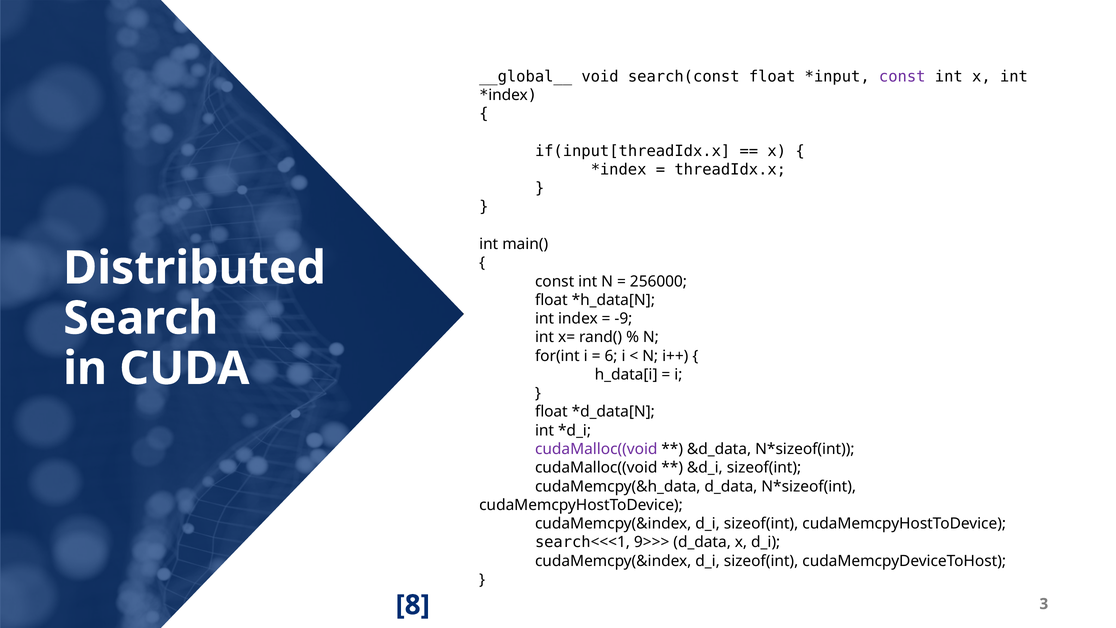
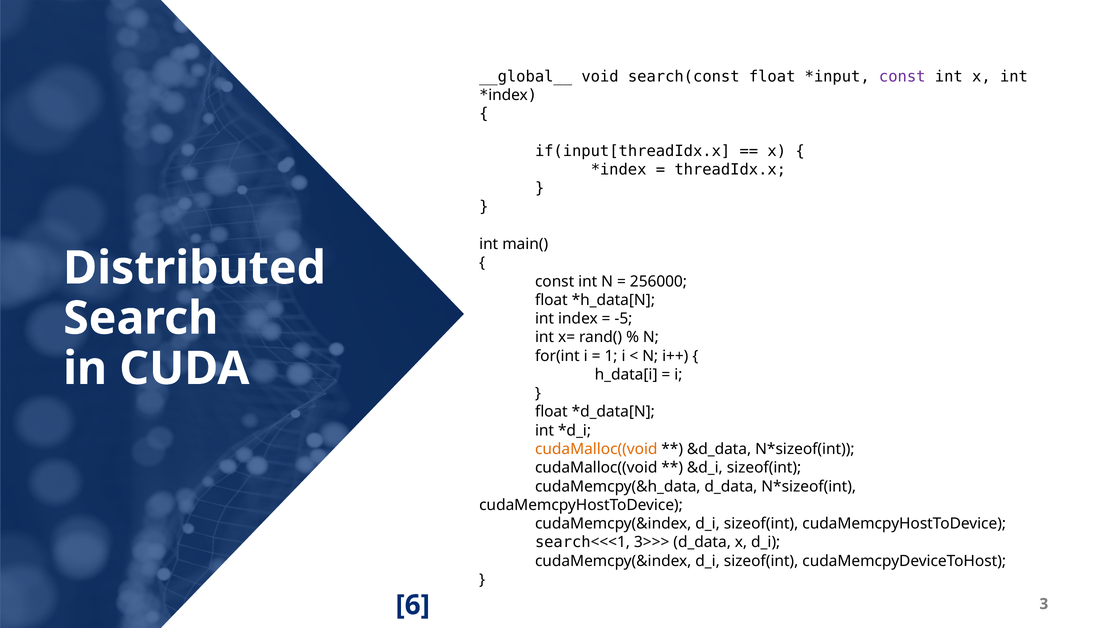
-9: -9 -> -5 (623, 319)
6: 6 -> 1 (611, 356)
cudaMalloc((void colour: purple -> orange (596, 449)
9>>>: 9>>> -> 3>>> (652, 542)
8: 8 -> 6 (413, 605)
